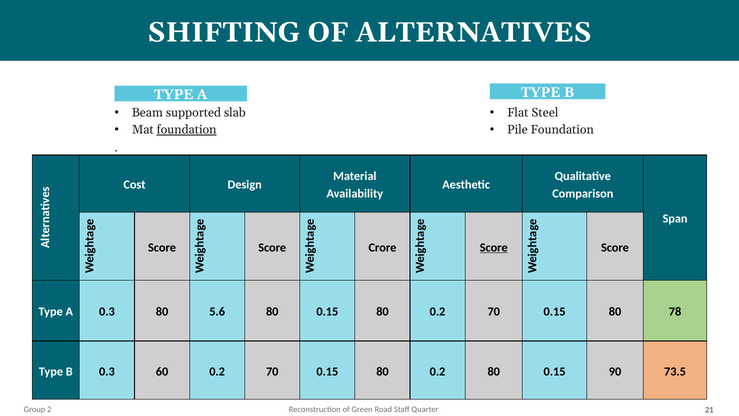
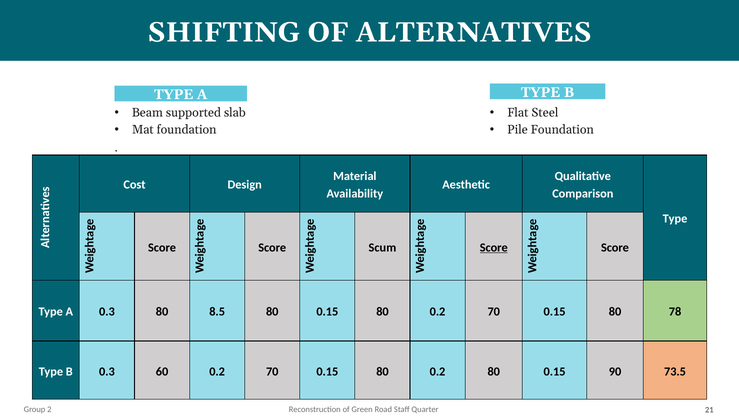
foundation underline: present -> none (187, 130)
Span: Span -> Type (675, 219)
Crore: Crore -> Scum (382, 247)
5.6: 5.6 -> 8.5 (217, 312)
